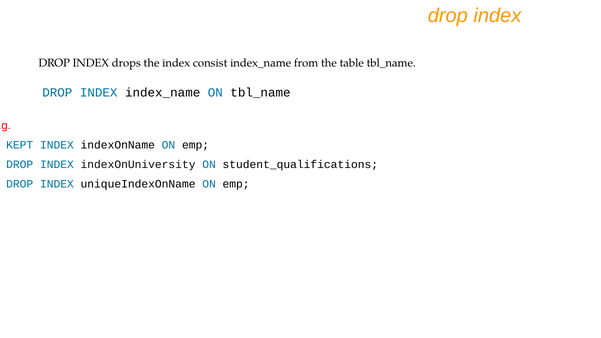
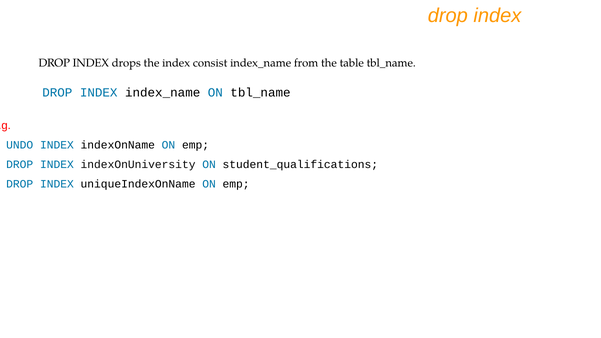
KEPT: KEPT -> UNDO (20, 145)
